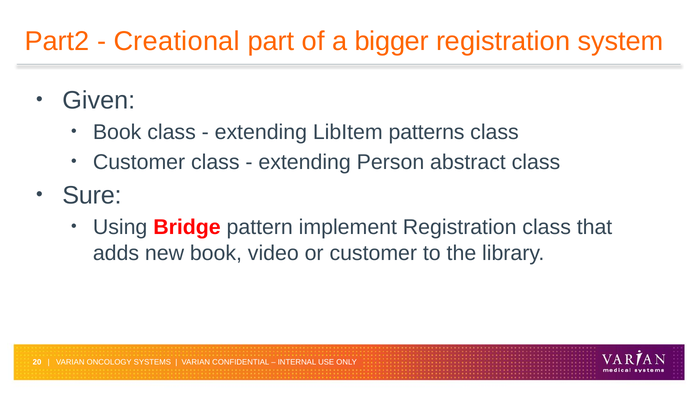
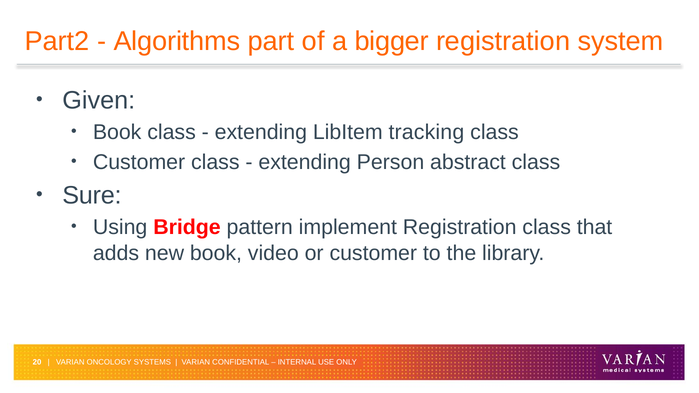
Creational: Creational -> Algorithms (177, 41)
patterns: patterns -> tracking (426, 132)
